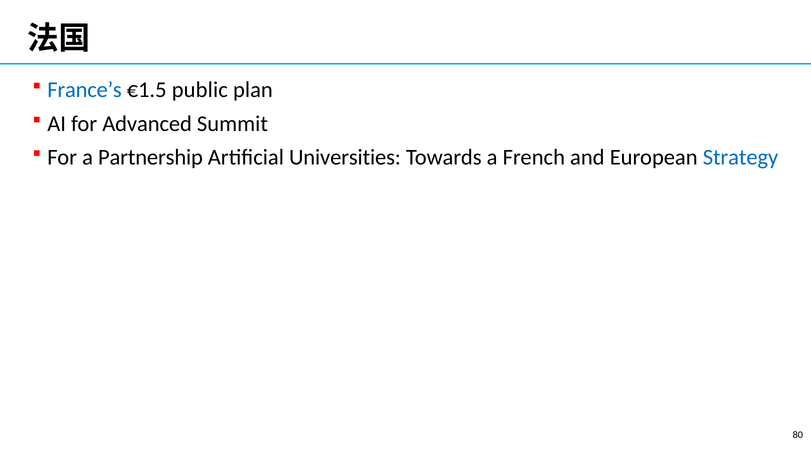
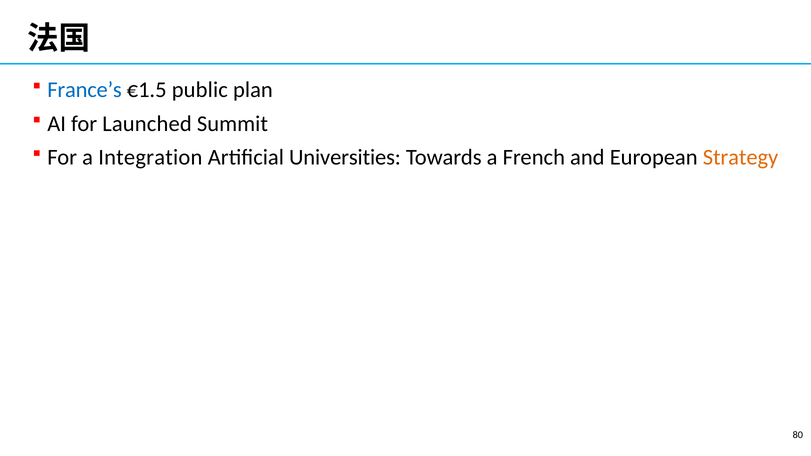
Advanced: Advanced -> Launched (147, 124)
Partnership: Partnership -> Integration (150, 158)
Strategy colour: blue -> orange (740, 158)
